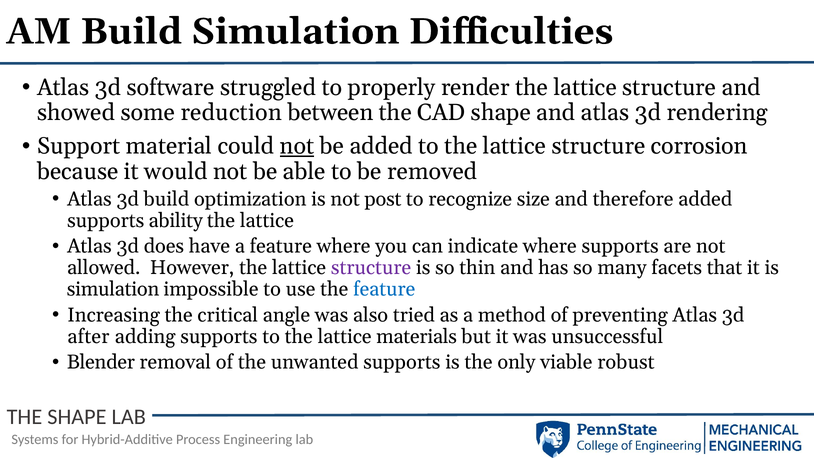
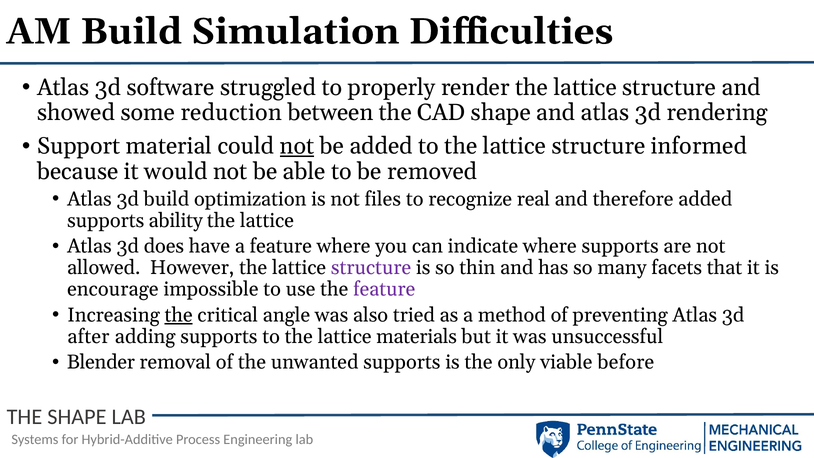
corrosion: corrosion -> informed (699, 146)
post: post -> files (383, 199)
size: size -> real (533, 199)
simulation: simulation -> encourage (113, 289)
feature colour: blue -> purple (384, 289)
the underline: none -> present (179, 315)
robust: robust -> before (626, 362)
